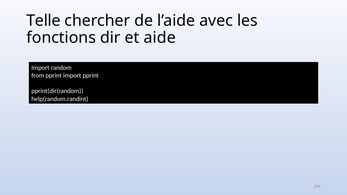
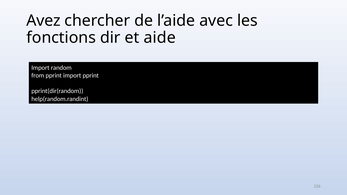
Telle: Telle -> Avez (43, 21)
